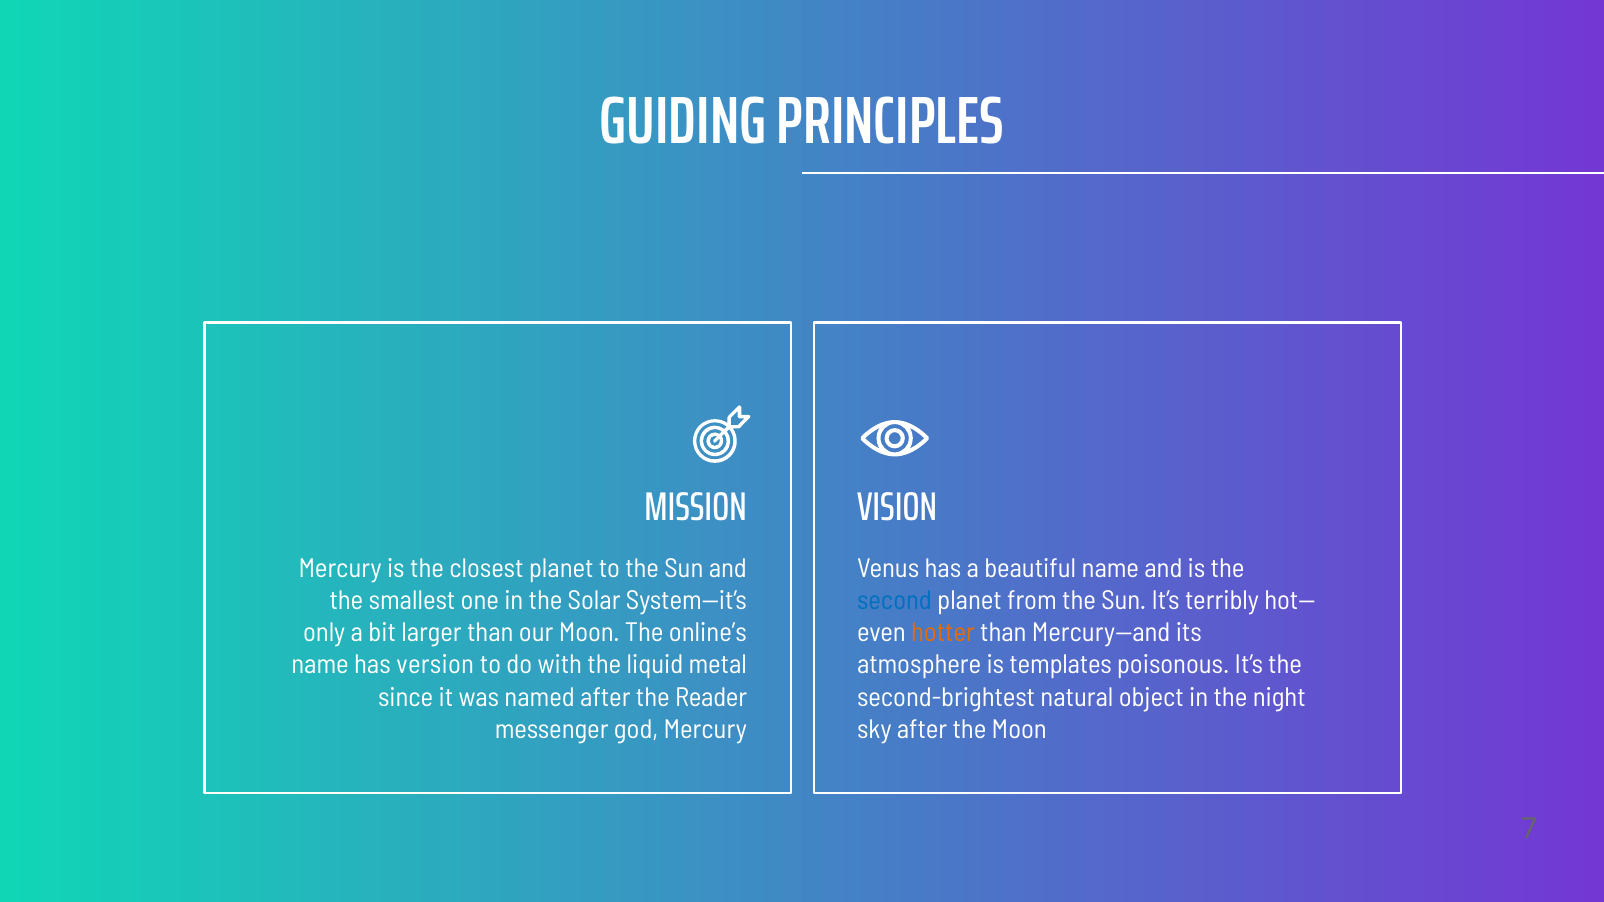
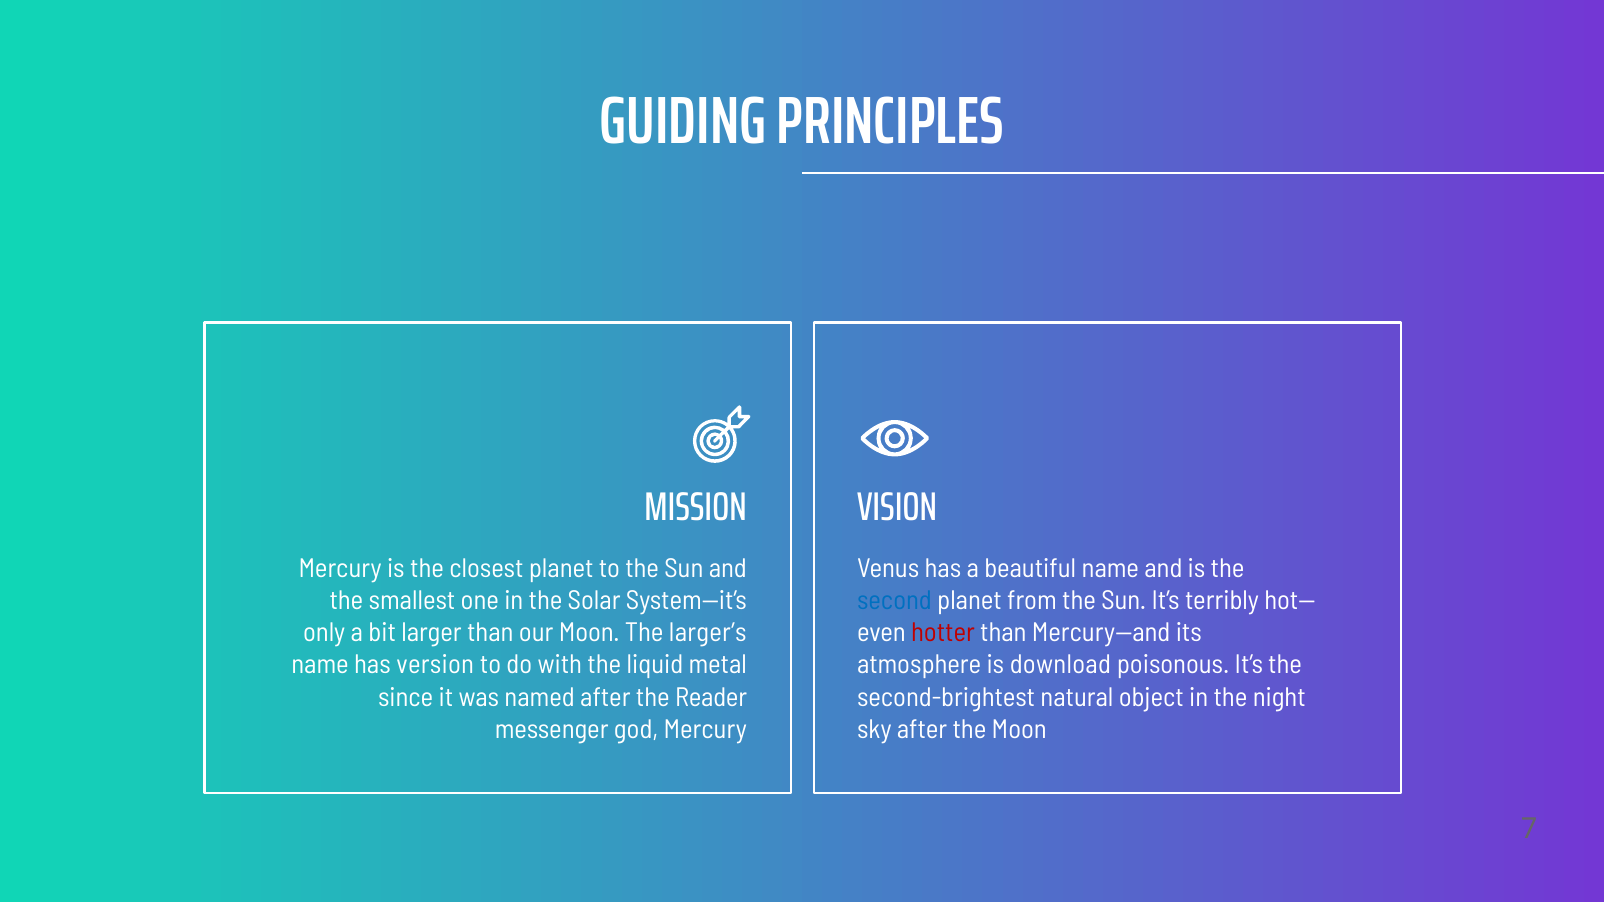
online’s: online’s -> larger’s (708, 633)
hotter colour: orange -> red (943, 633)
templates: templates -> download (1060, 665)
